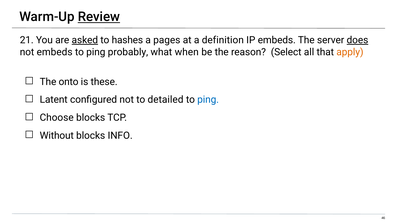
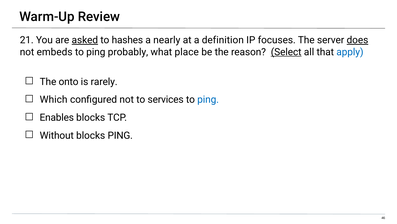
Review underline: present -> none (99, 17)
pages: pages -> nearly (167, 40)
IP embeds: embeds -> focuses (277, 40)
when: when -> place (187, 52)
Select underline: none -> present (286, 52)
apply colour: orange -> blue (350, 52)
these: these -> rarely (104, 81)
Latent: Latent -> Which (54, 99)
detailed: detailed -> services (166, 99)
Choose: Choose -> Enables (57, 117)
blocks INFO: INFO -> PING (120, 135)
